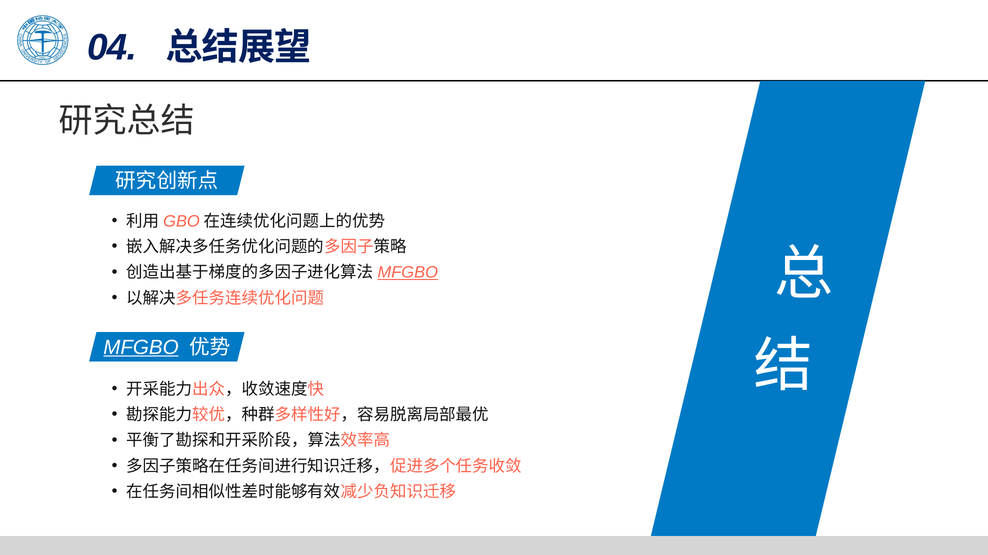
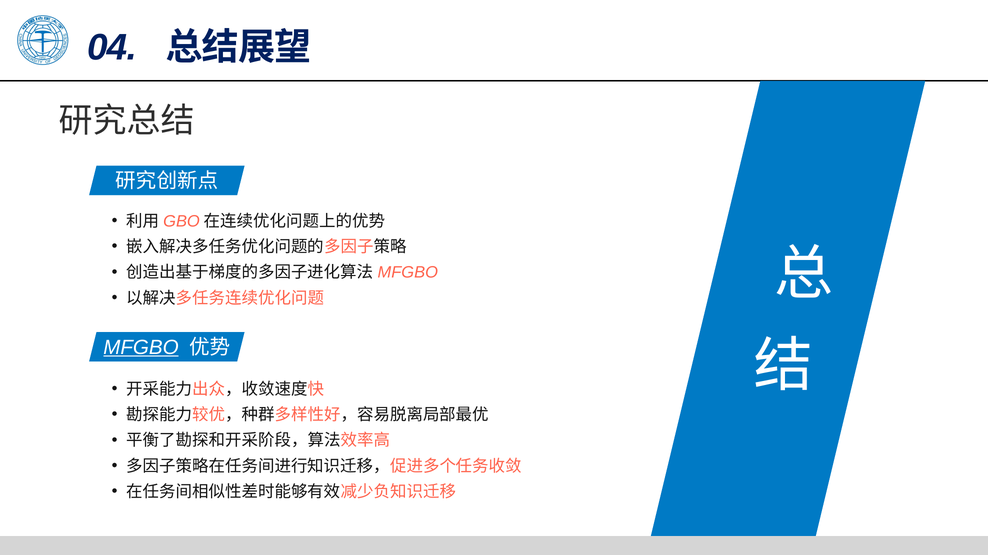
MFGBO underline: present -> none (408, 273)
